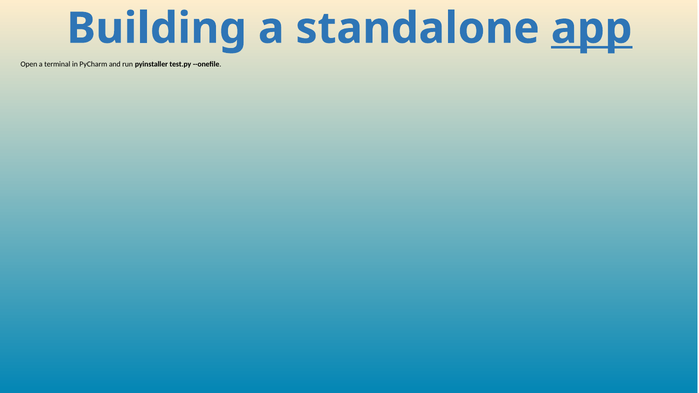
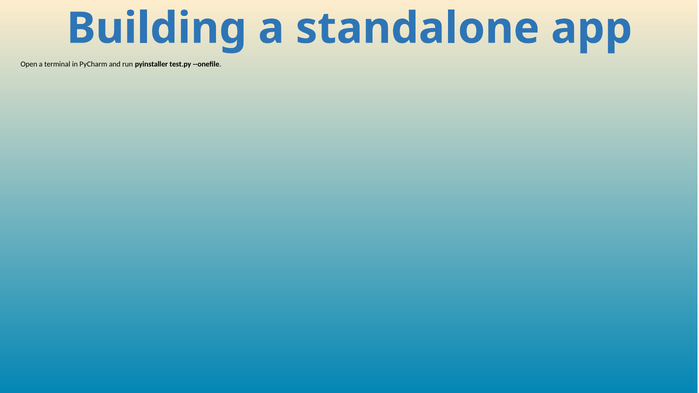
app underline: present -> none (592, 28)
